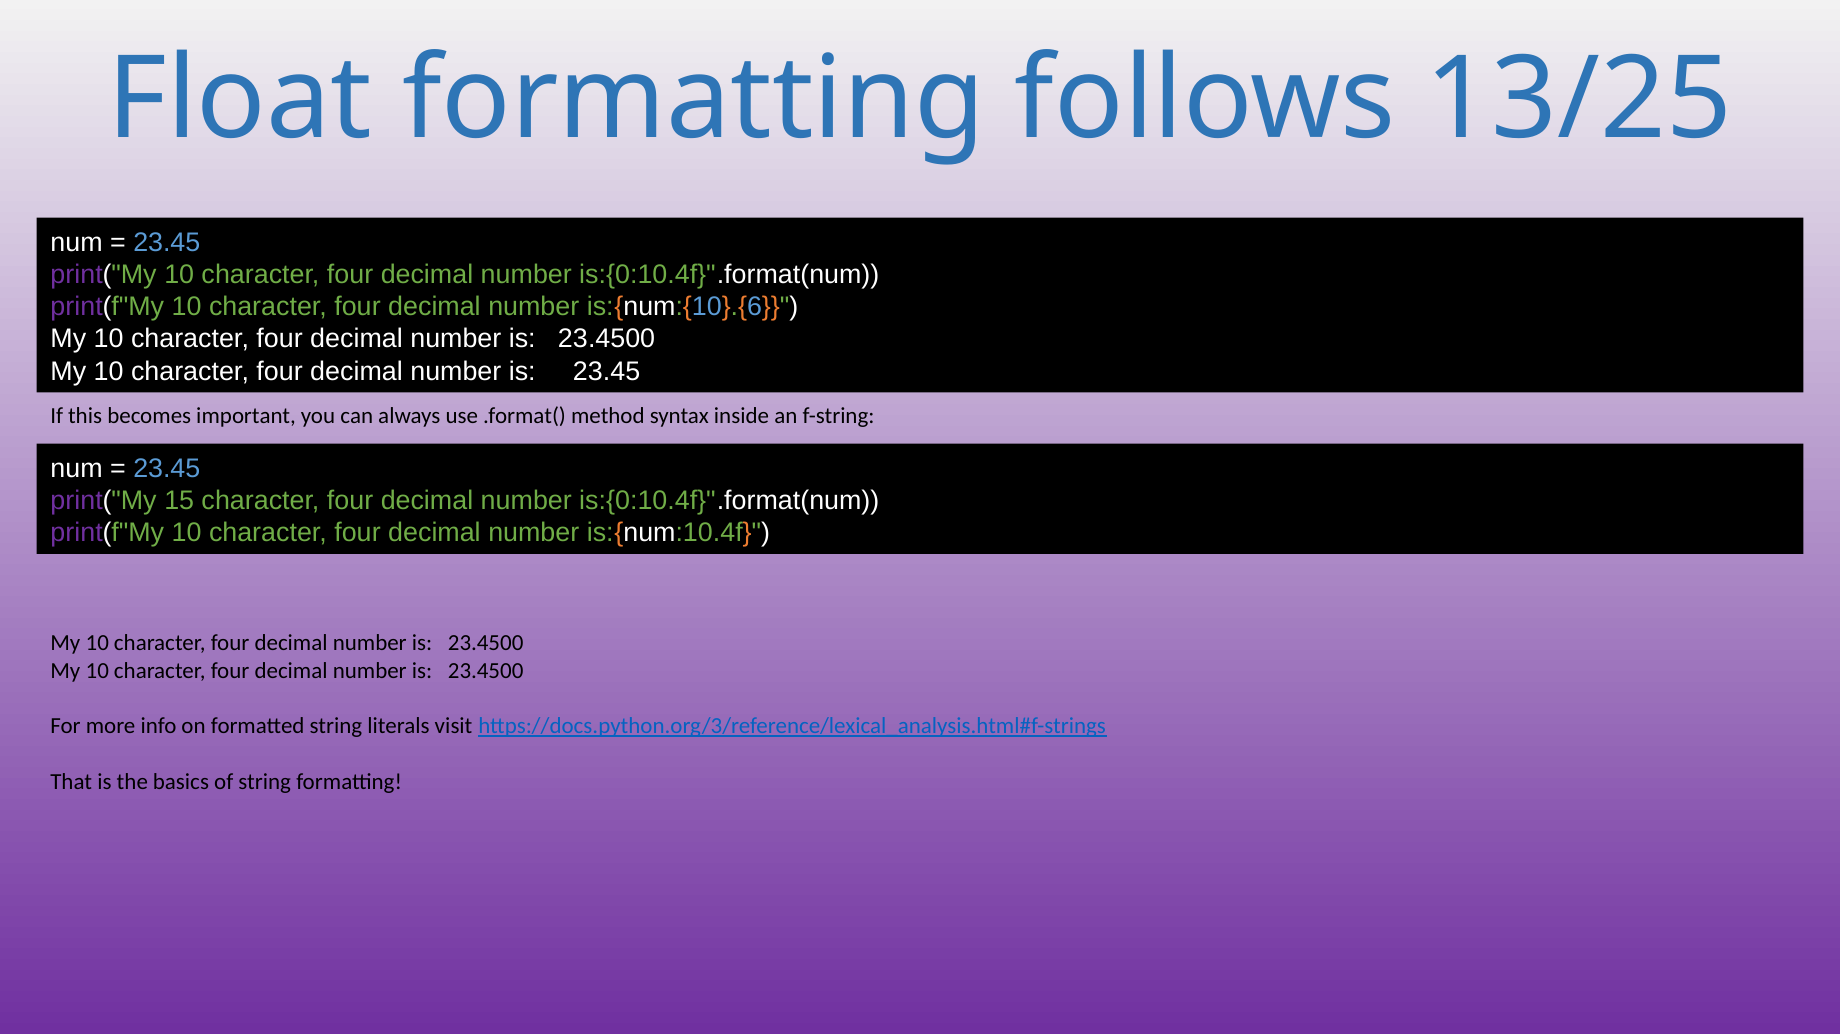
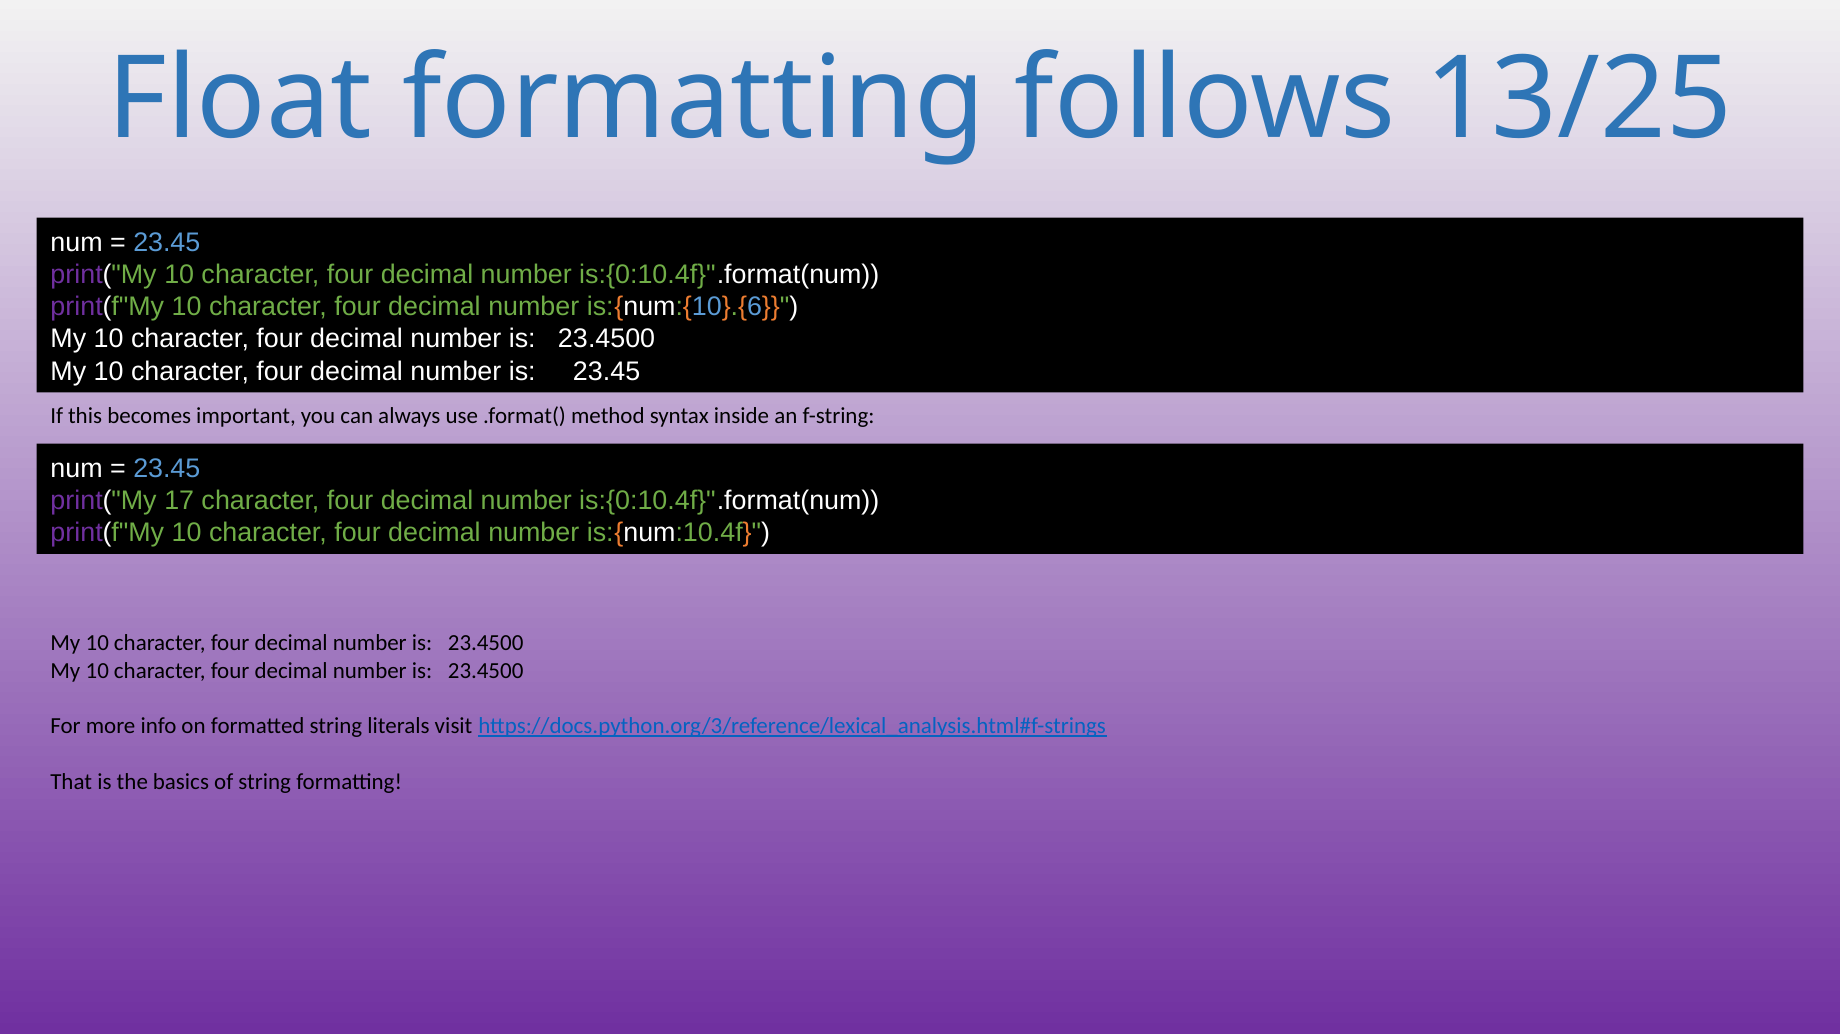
15: 15 -> 17 (179, 501)
